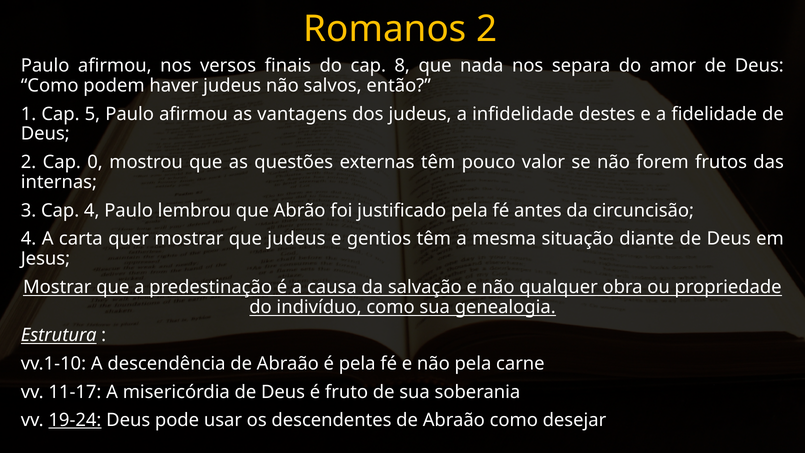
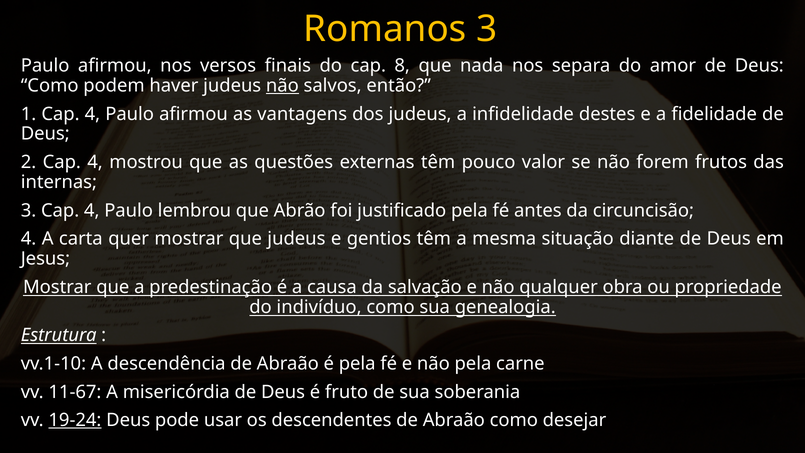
Romanos 2: 2 -> 3 (487, 29)
não underline: none -> present (282, 86)
1 Cap 5: 5 -> 4 (92, 114)
2 Cap 0: 0 -> 4 (95, 162)
11-17: 11-17 -> 11-67 (75, 392)
